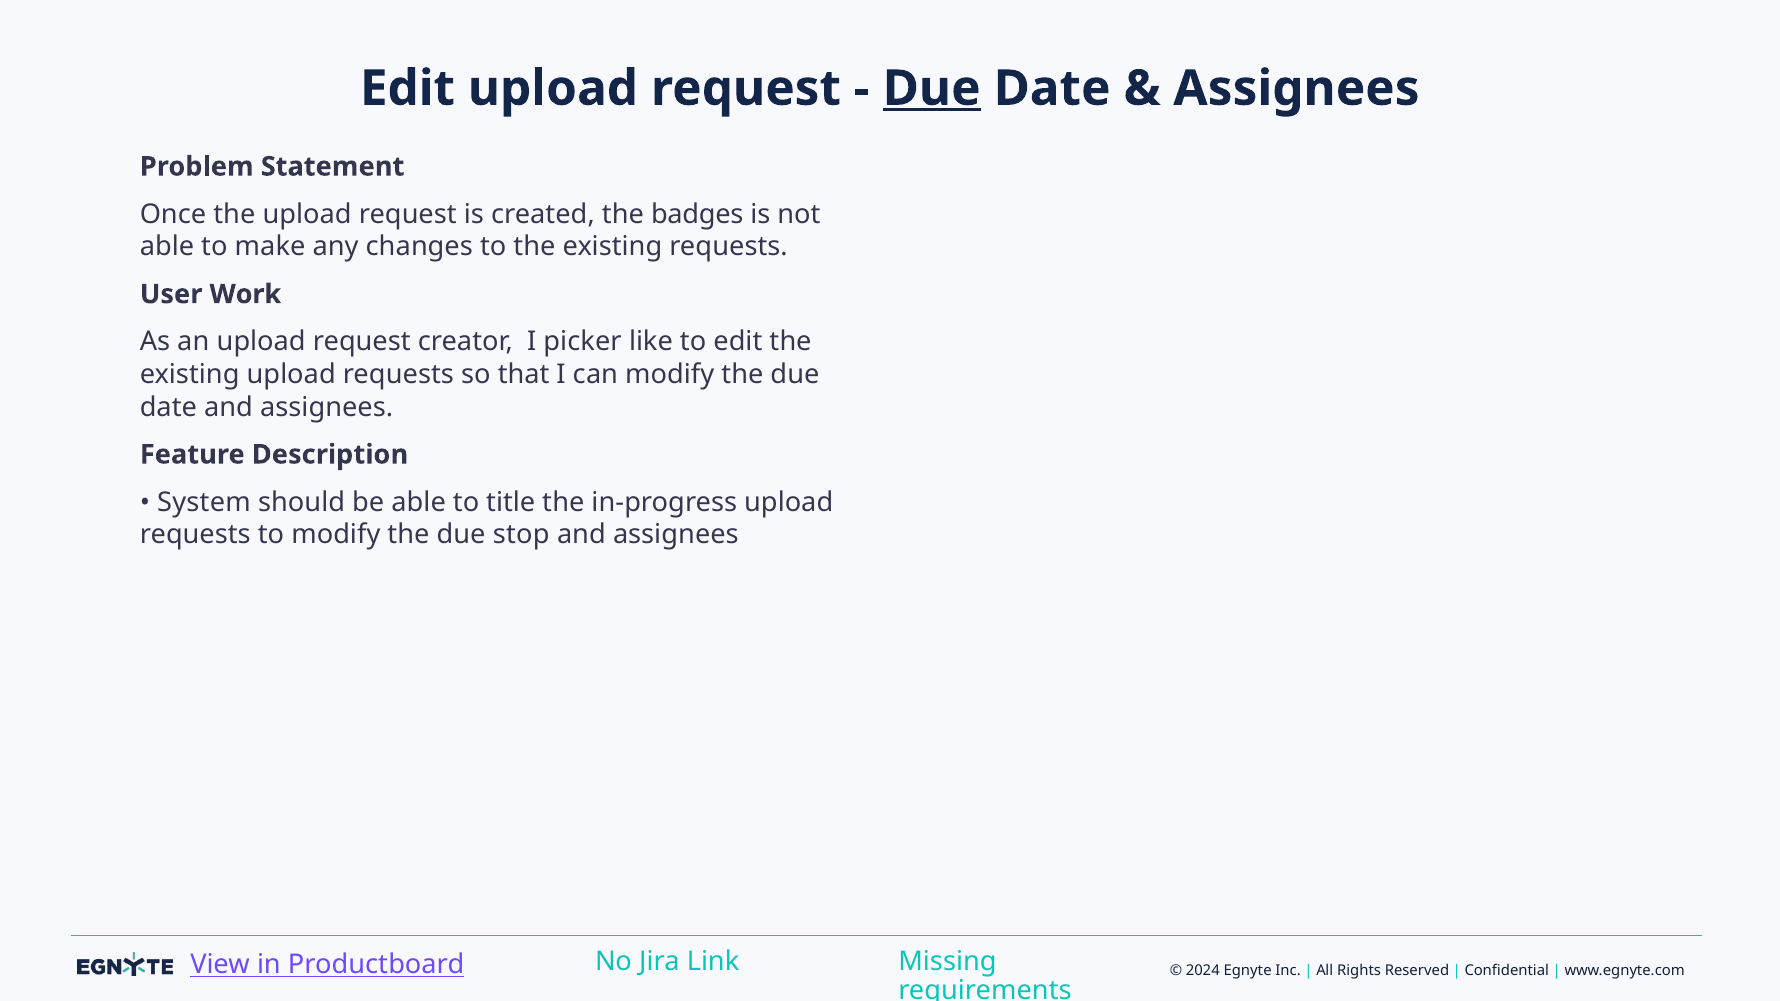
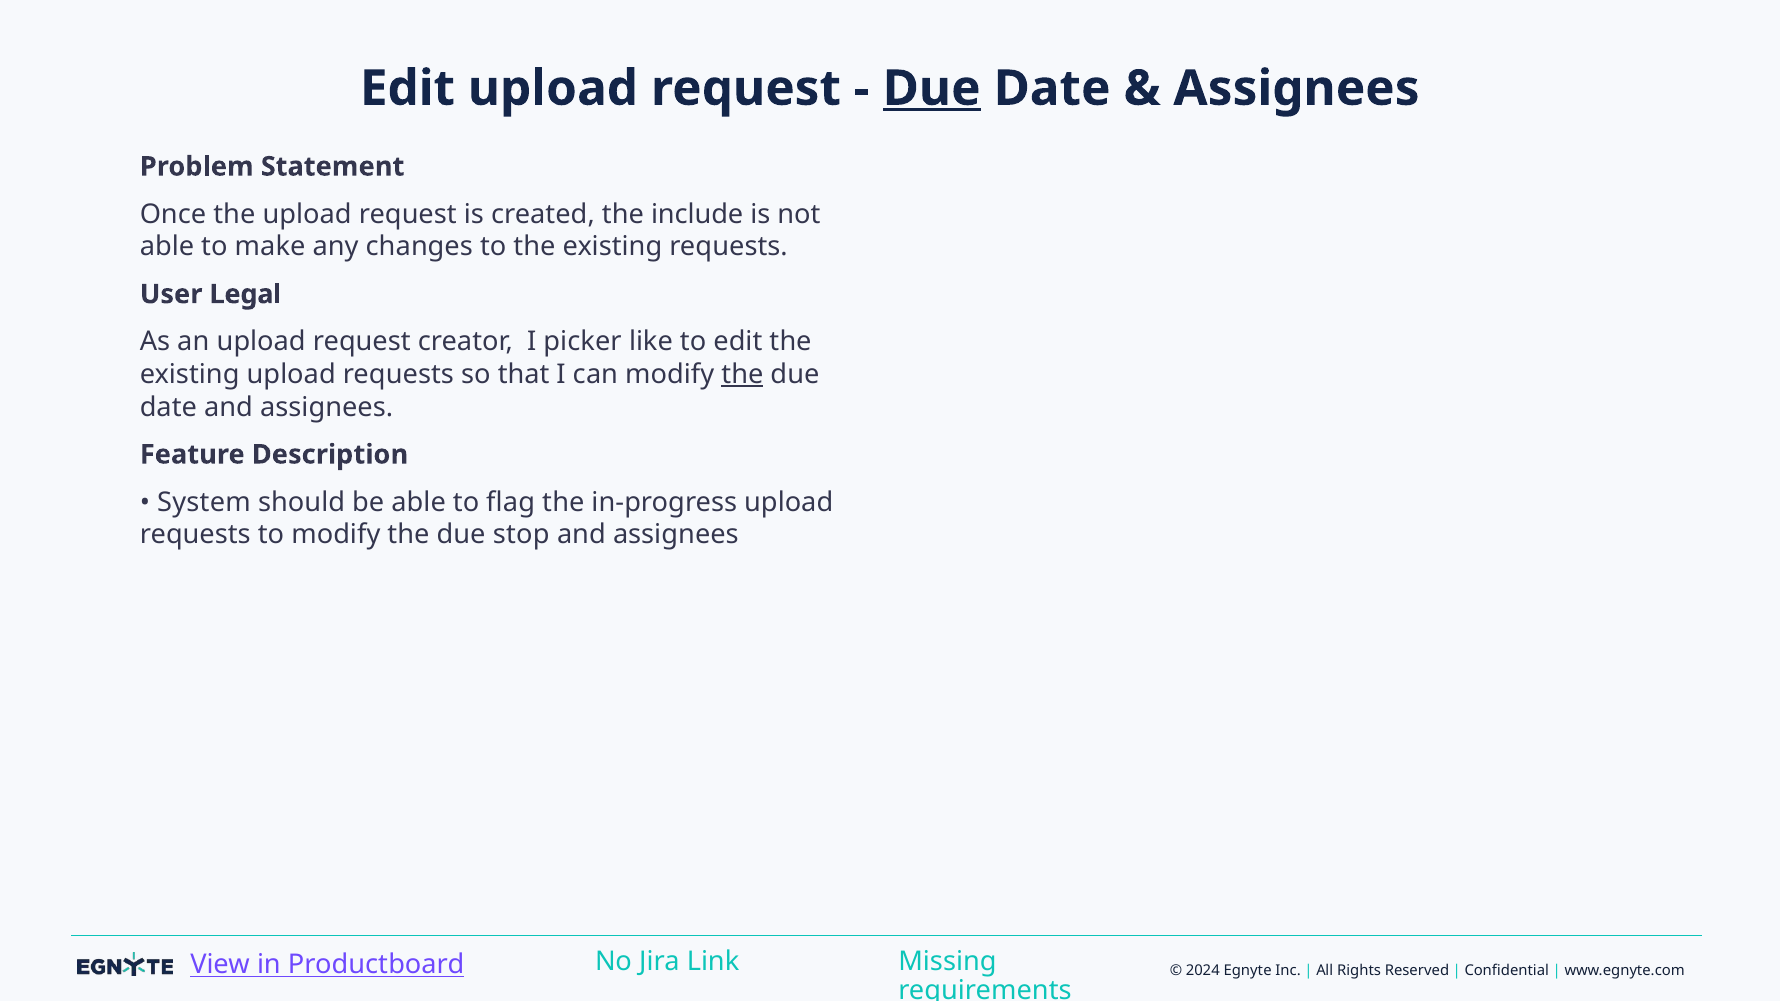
badges: badges -> include (697, 214)
Work: Work -> Legal (245, 294)
the underline: none -> present (742, 374)
title: title -> flag (511, 502)
